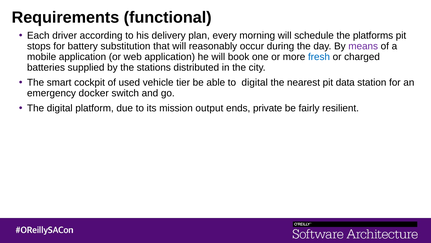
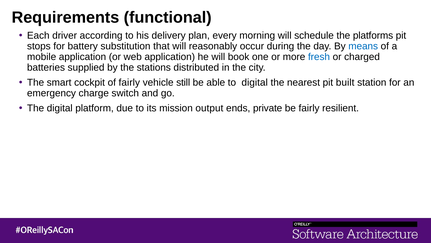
means colour: purple -> blue (363, 46)
of used: used -> fairly (129, 83)
tier: tier -> still (183, 83)
data: data -> built (345, 83)
docker: docker -> charge (94, 93)
